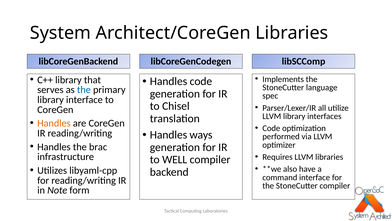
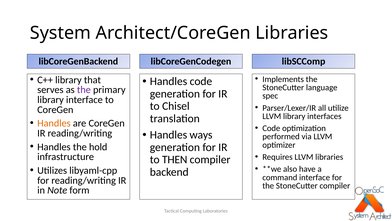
the colour: blue -> purple (84, 90)
brac: brac -> hold (98, 147)
WELL: WELL -> THEN (175, 159)
